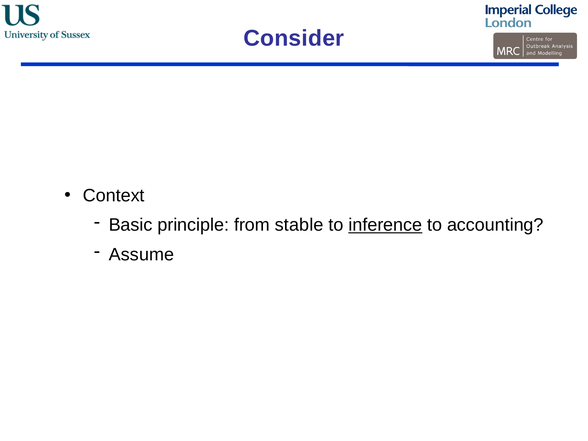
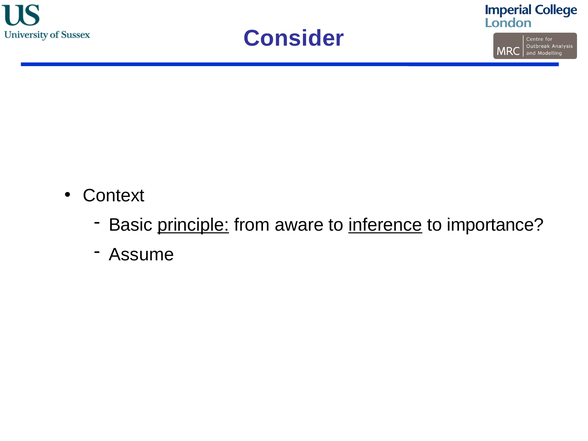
principle underline: none -> present (193, 225)
stable: stable -> aware (299, 225)
accounting: accounting -> importance (495, 225)
